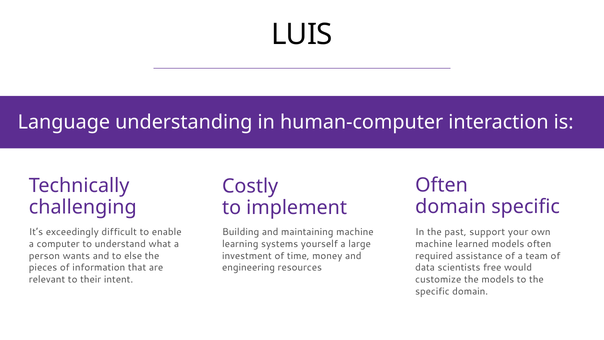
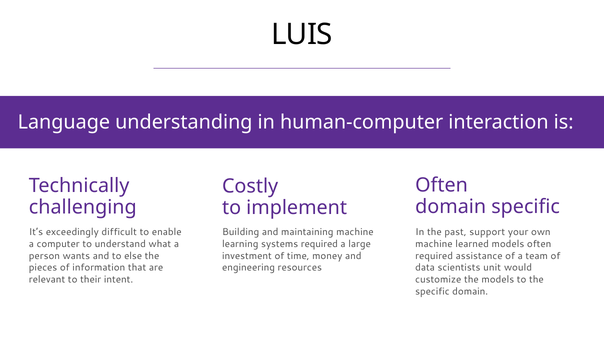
systems yourself: yourself -> required (319, 244)
free: free -> unit (492, 267)
